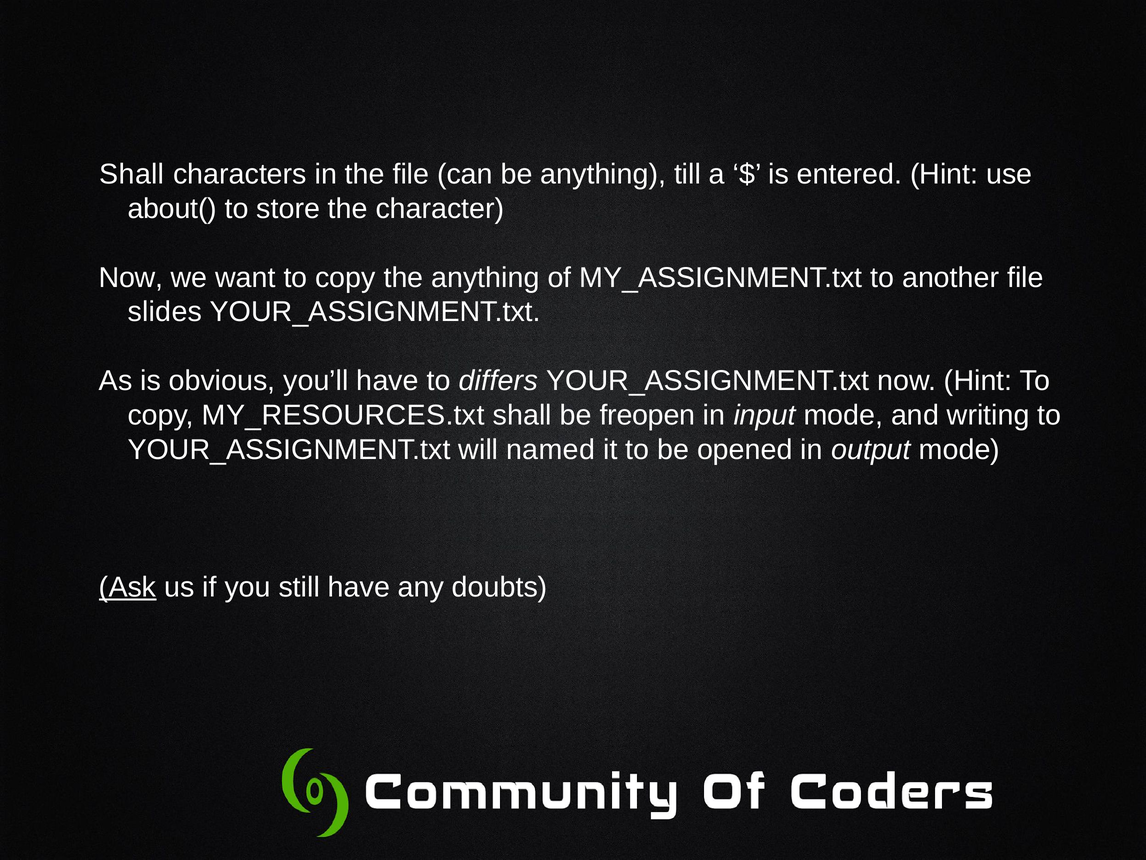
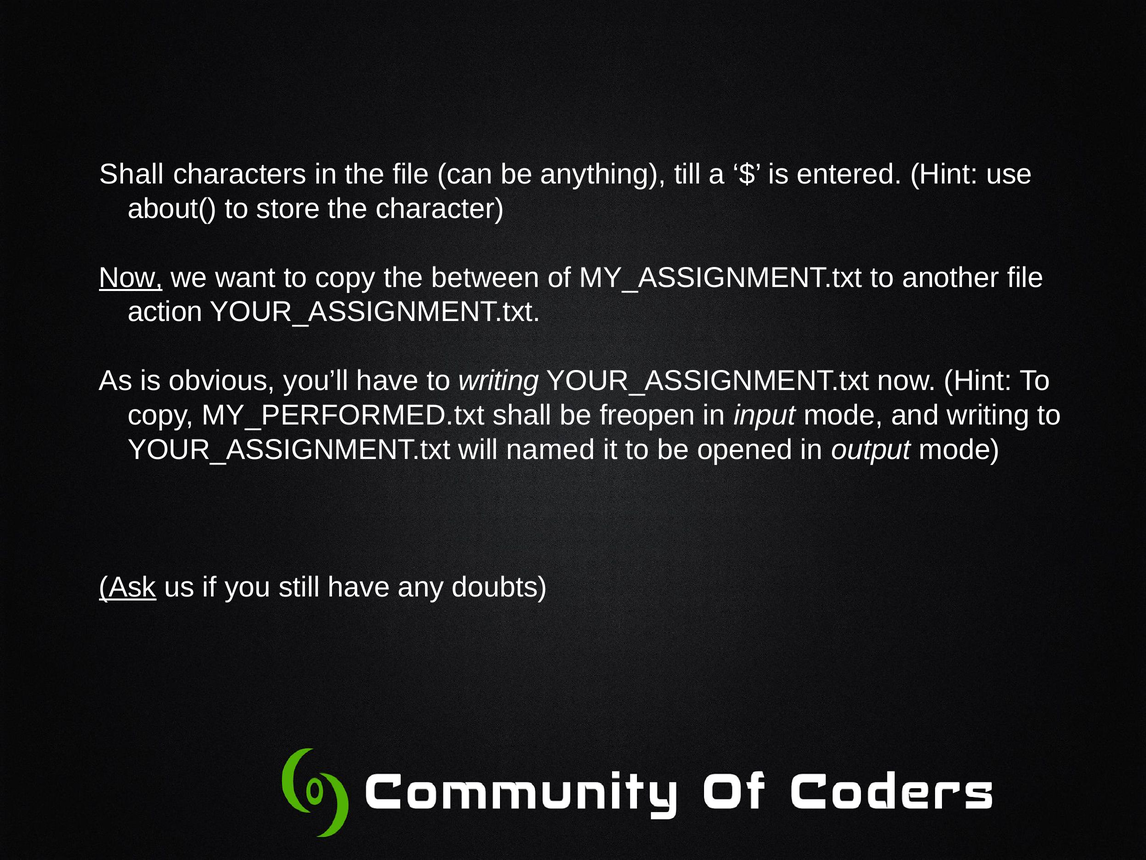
Now underline: none -> present (131, 277)
the anything: anything -> between (485, 277)
slides: slides -> action (165, 312)
to differs: differs -> writing (499, 381)
MY_RESOURCES.txt: MY_RESOURCES.txt -> MY_PERFORMED.txt (343, 415)
